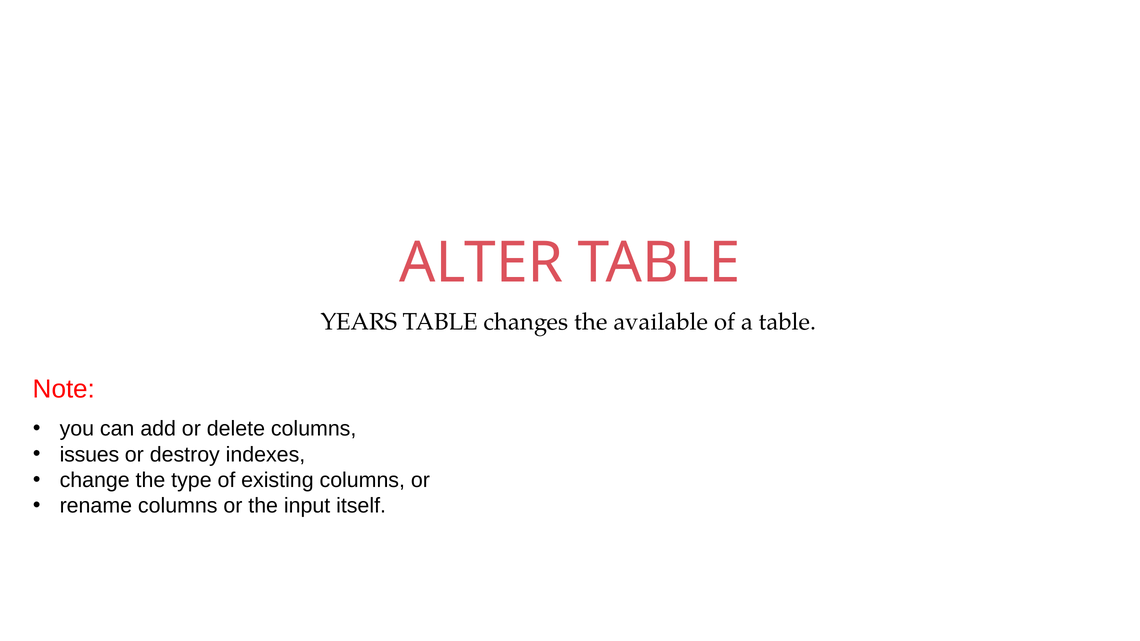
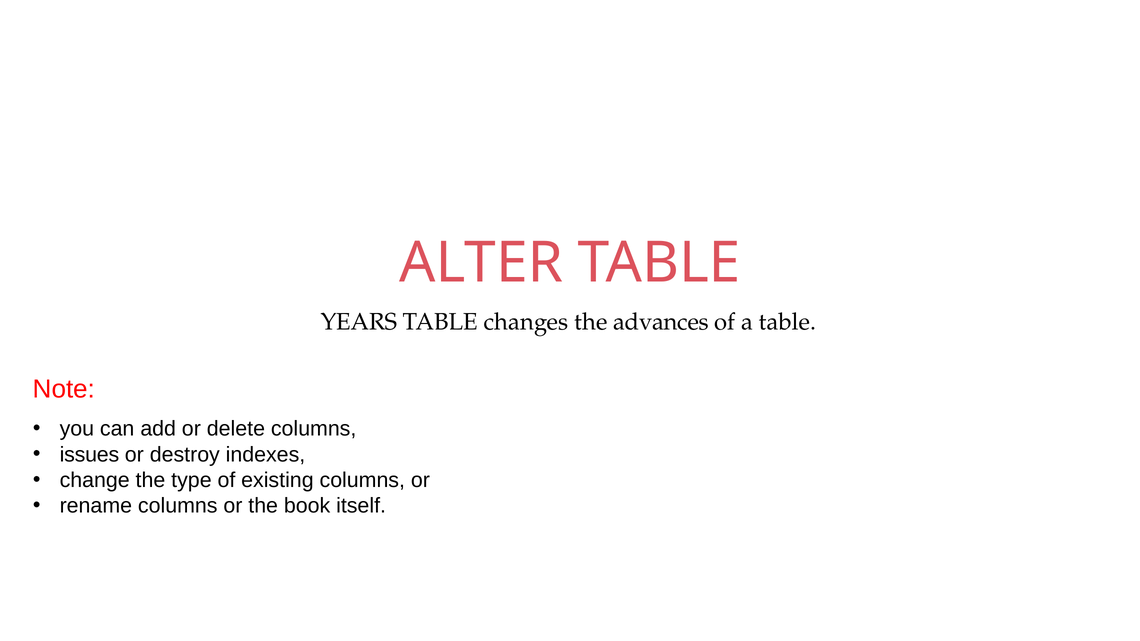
available: available -> advances (661, 322)
input: input -> book (307, 506)
